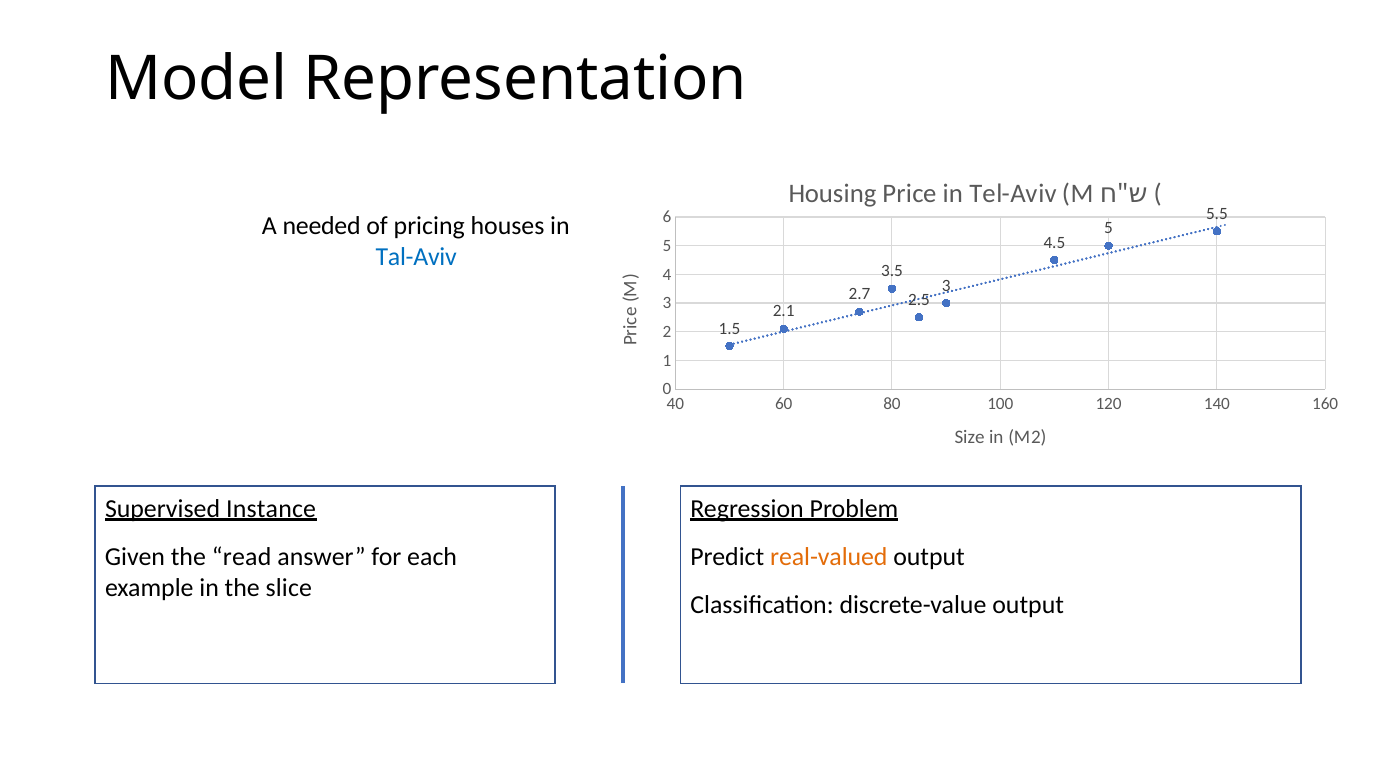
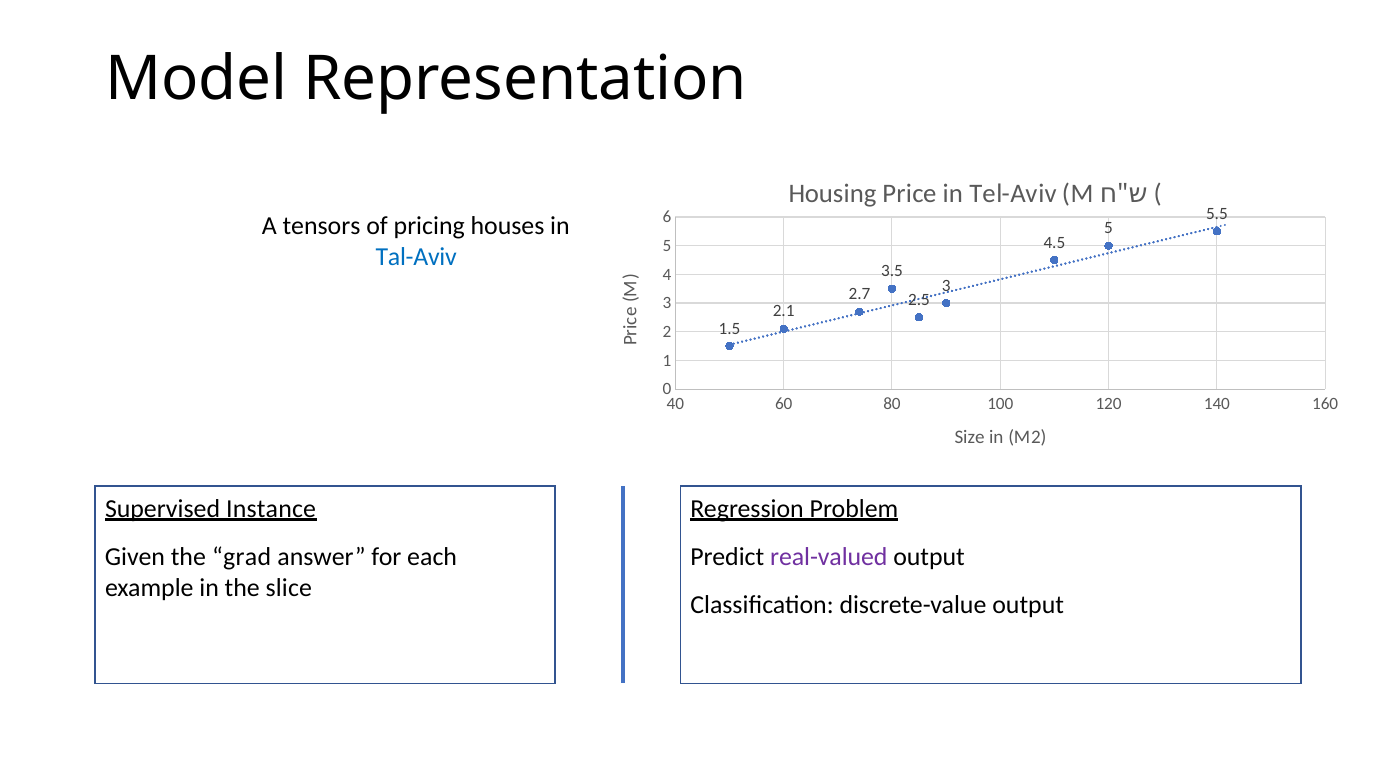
needed: needed -> tensors (322, 226)
read: read -> grad (242, 557)
real-valued colour: orange -> purple (829, 557)
